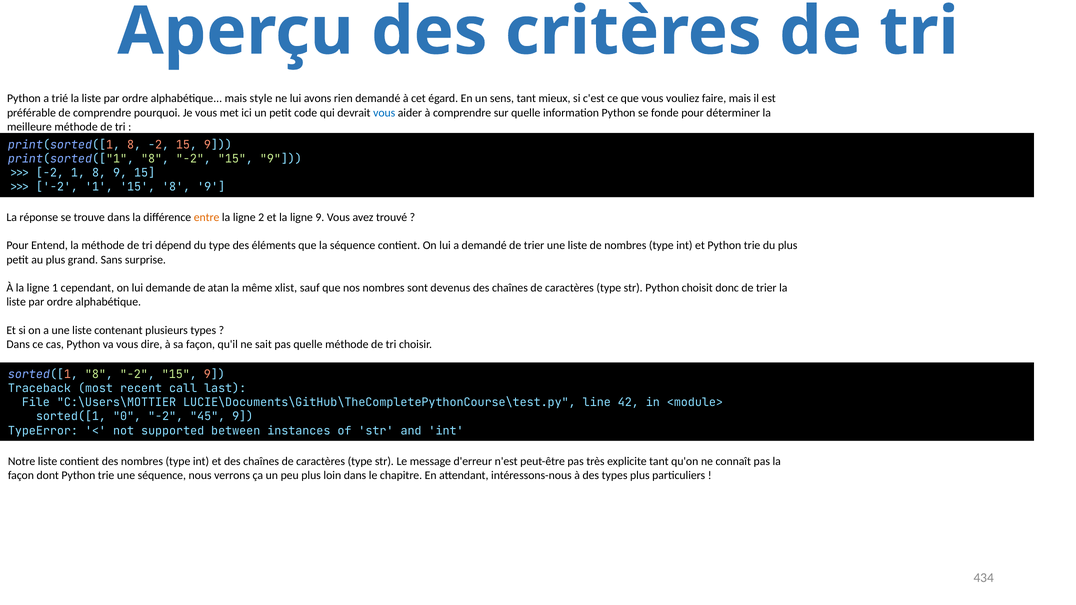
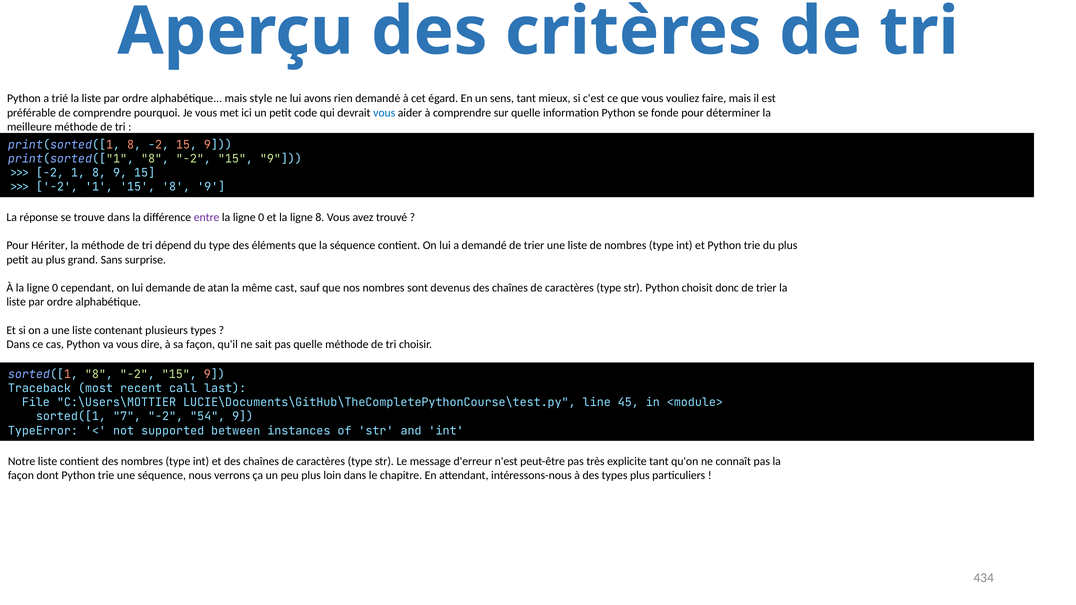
entre colour: orange -> purple (207, 217)
2: 2 -> 0 (261, 217)
ligne 9: 9 -> 8 (320, 217)
Entend: Entend -> Hériter (50, 246)
À la ligne 1: 1 -> 0 (55, 288)
xlist: xlist -> cast (286, 288)
42: 42 -> 45 (628, 403)
0: 0 -> 7 (127, 417)
45: 45 -> 54 (208, 417)
